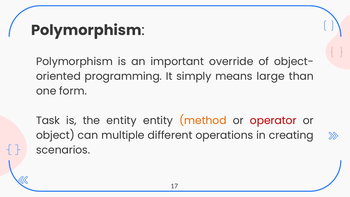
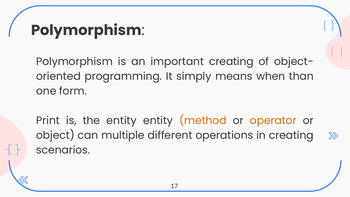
important override: override -> creating (231, 62)
large: large -> when (271, 76)
Task: Task -> Print (48, 121)
operator colour: red -> orange (273, 121)
